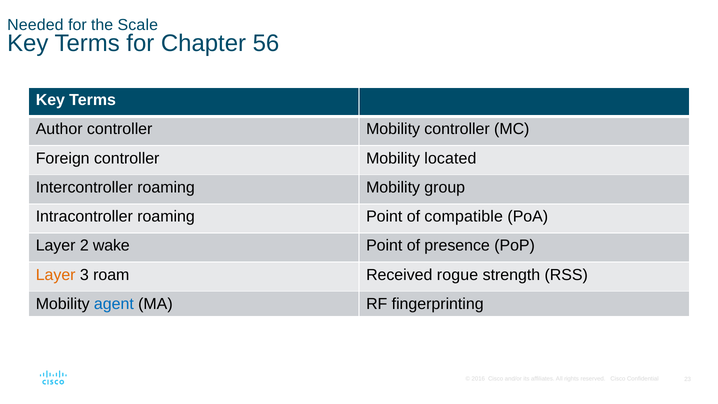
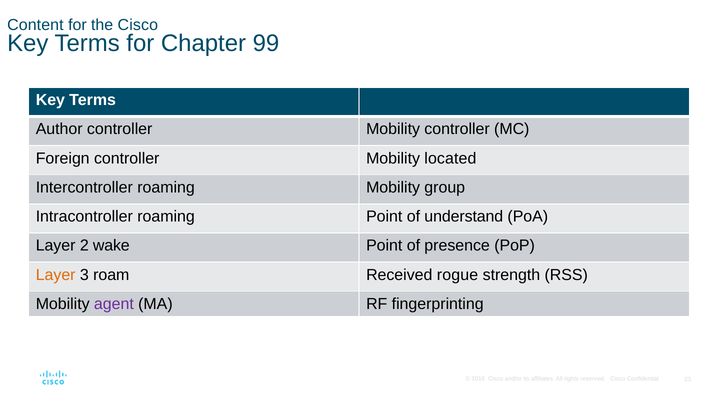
Needed: Needed -> Content (35, 25)
the Scale: Scale -> Cisco (138, 25)
56: 56 -> 99 (266, 44)
compatible: compatible -> understand (464, 217)
agent colour: blue -> purple (114, 304)
